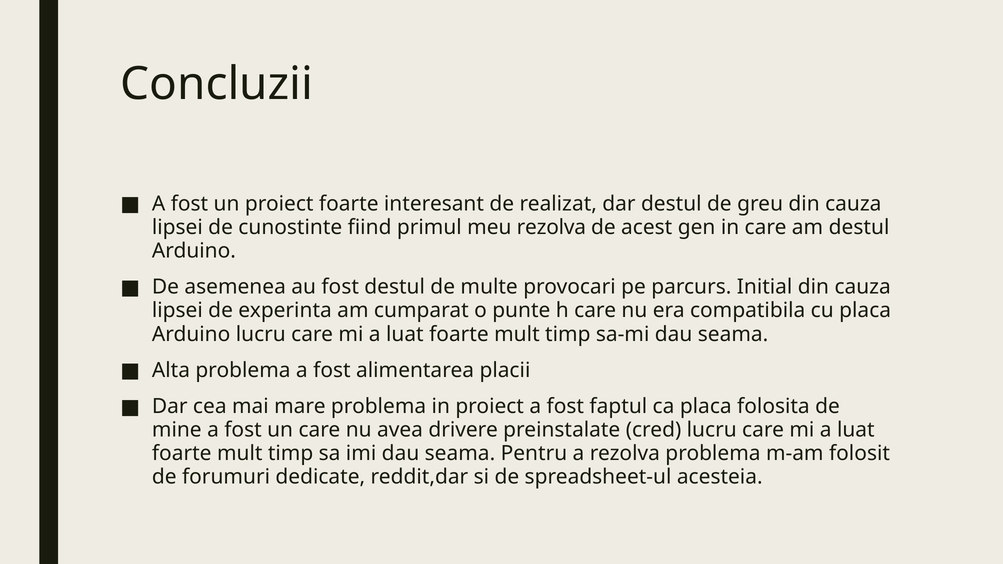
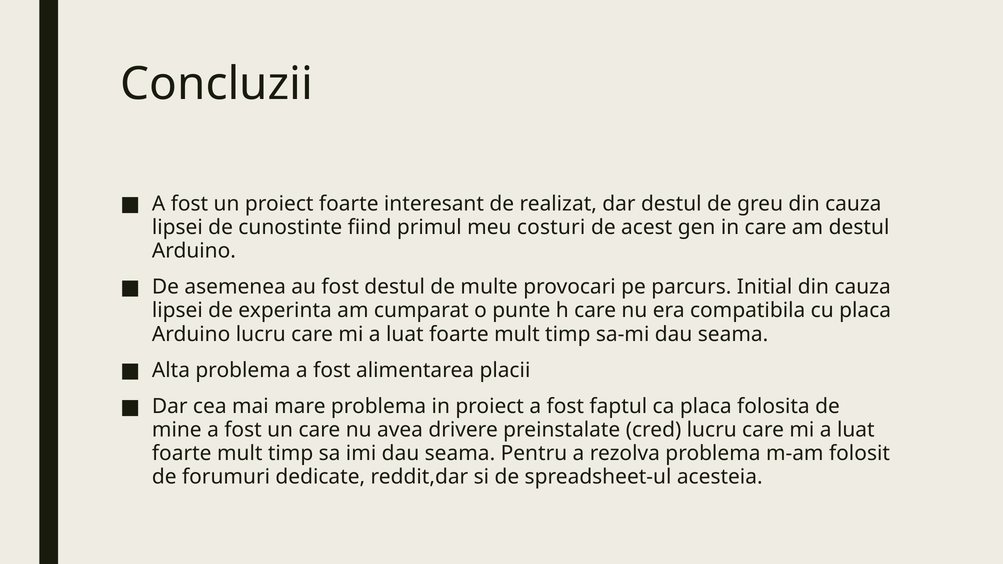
meu rezolva: rezolva -> costuri (551, 227)
